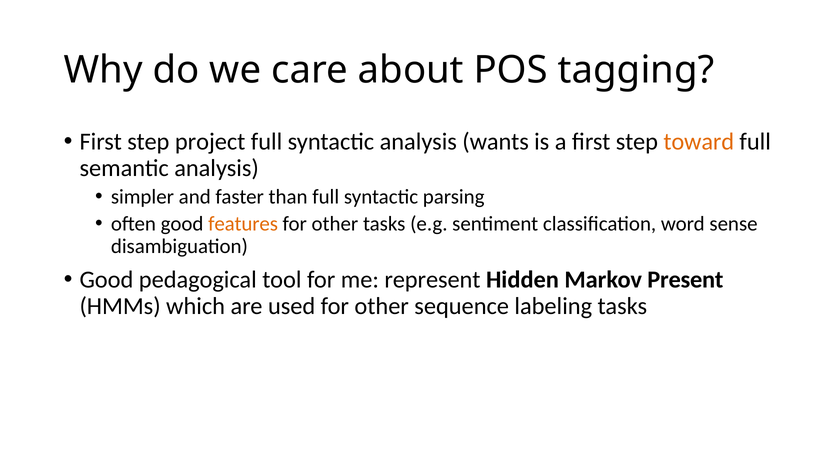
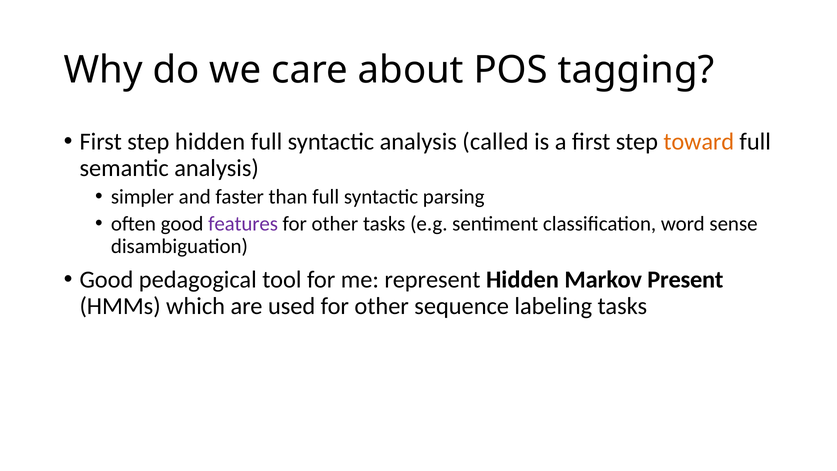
step project: project -> hidden (210, 142)
wants: wants -> called (495, 142)
features colour: orange -> purple (243, 224)
